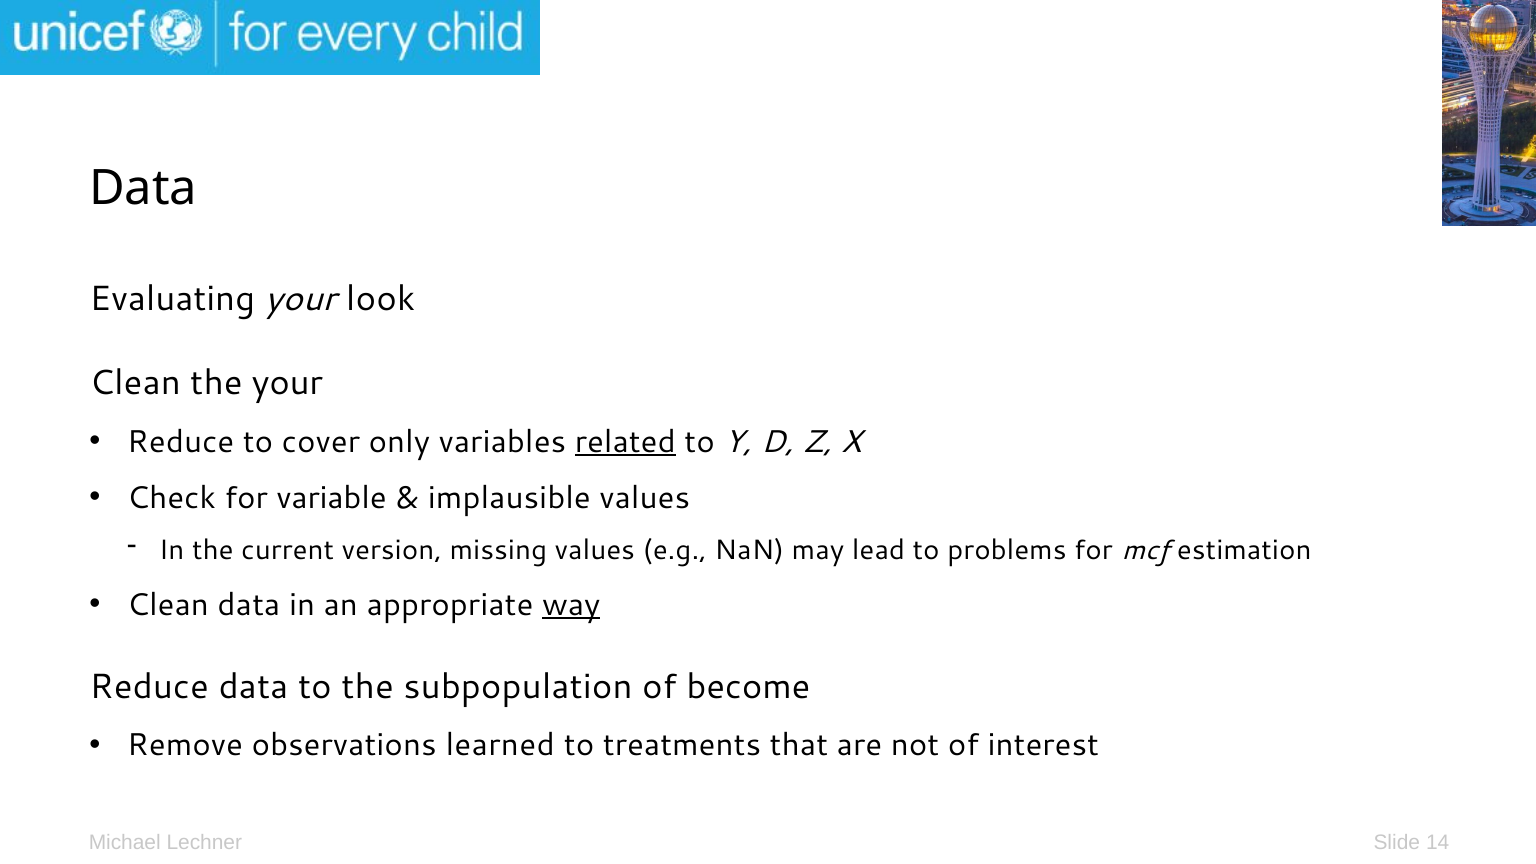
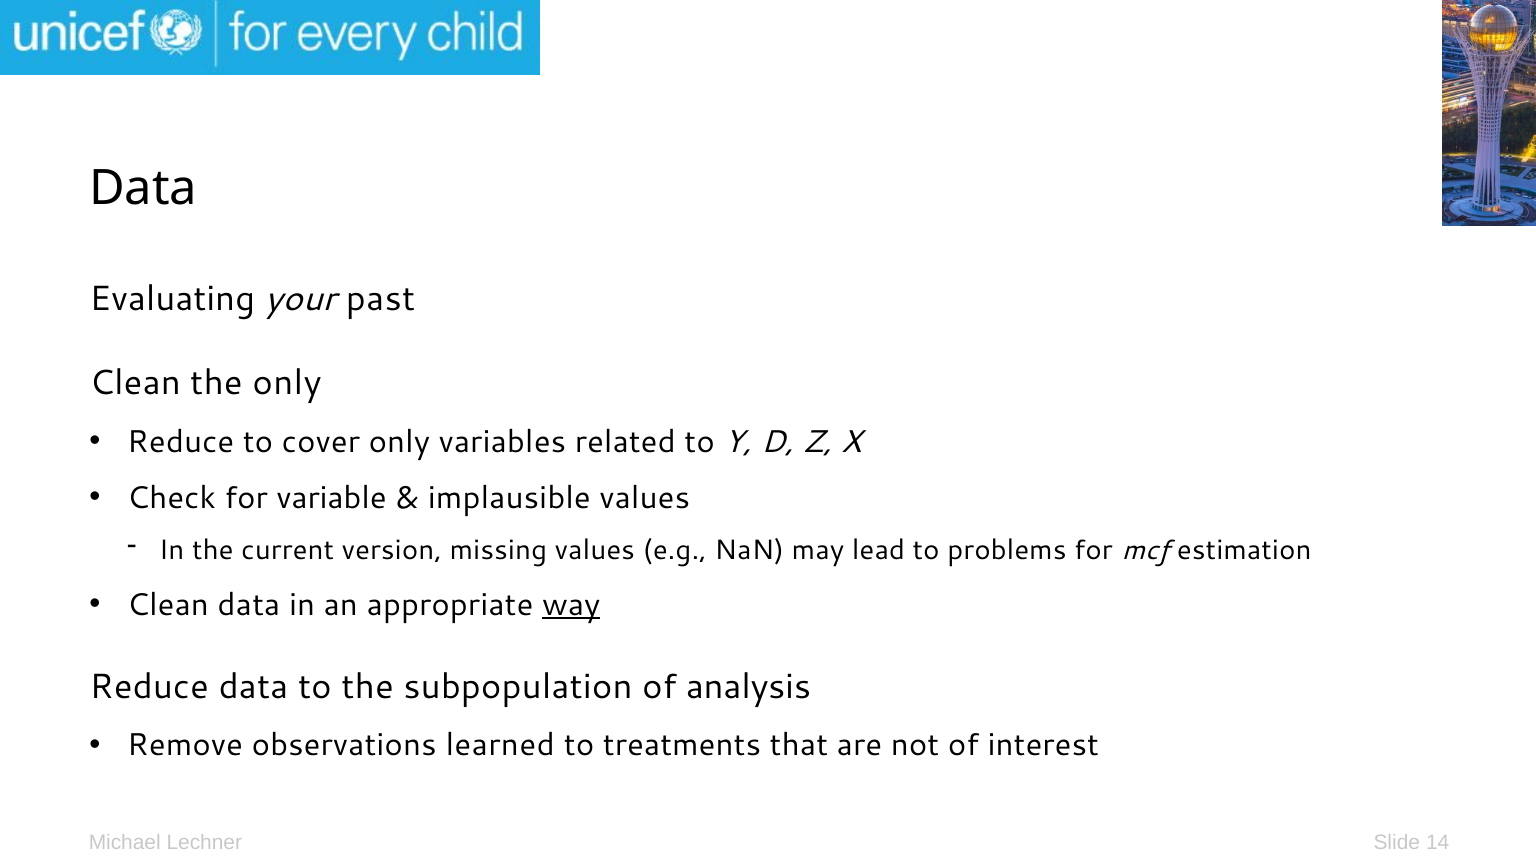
look: look -> past (381, 299)
the your: your -> only (287, 383)
related underline: present -> none (625, 442)
become: become -> analysis (748, 687)
